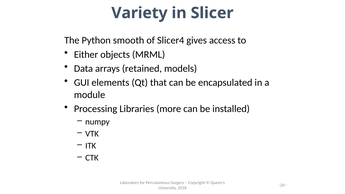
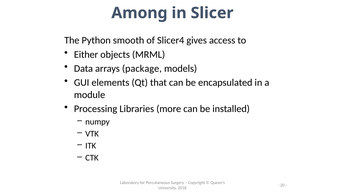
Variety: Variety -> Among (139, 13)
retained: retained -> package (142, 69)
